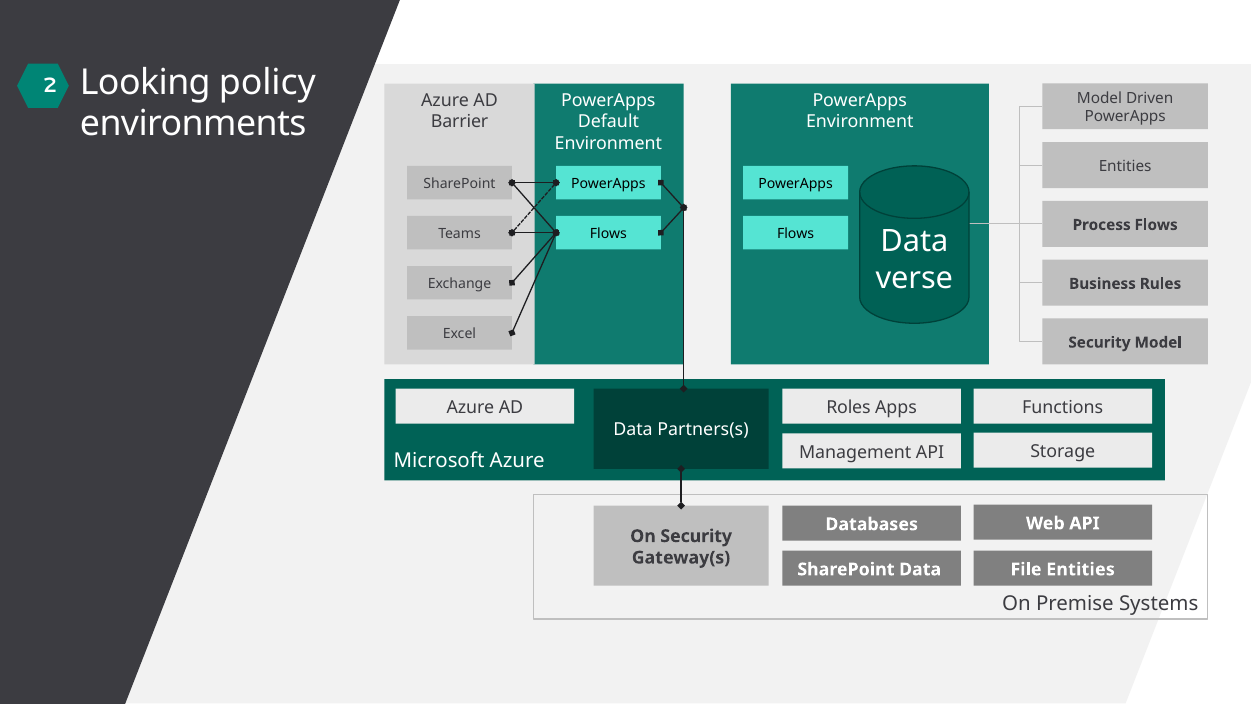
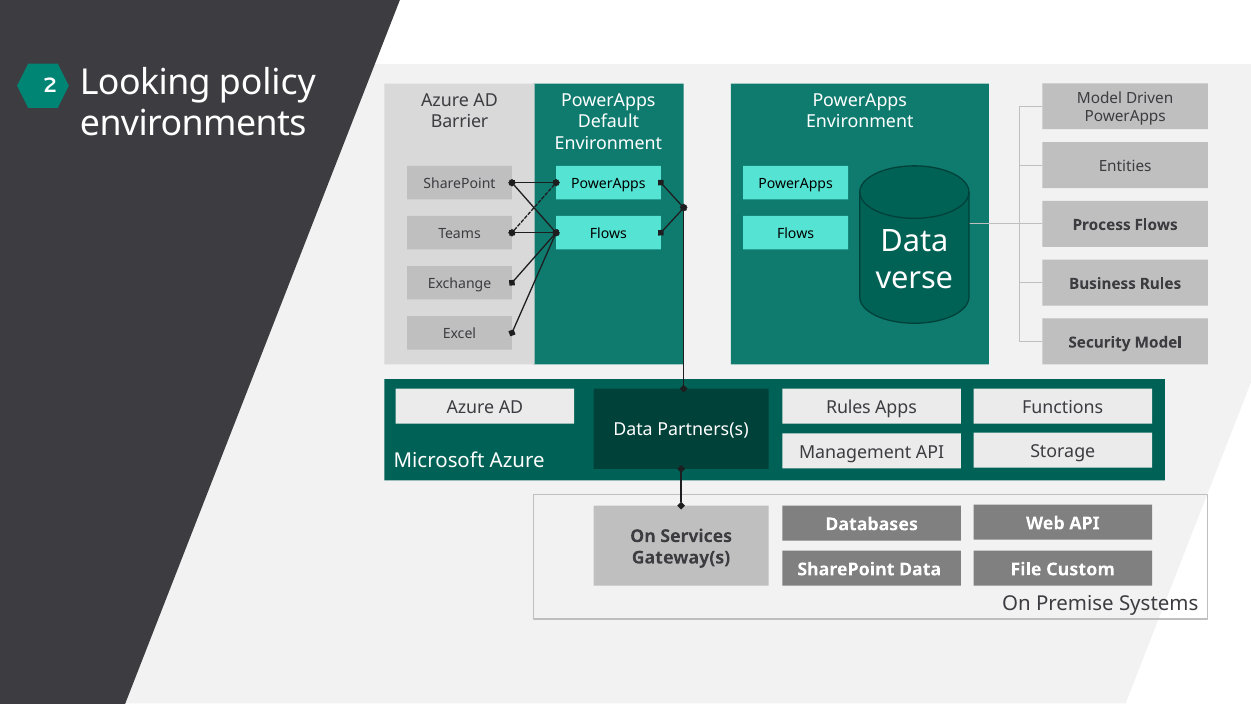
Roles: Roles -> Rules (848, 407)
On Security: Security -> Services (696, 536)
File Entities: Entities -> Custom (1081, 569)
